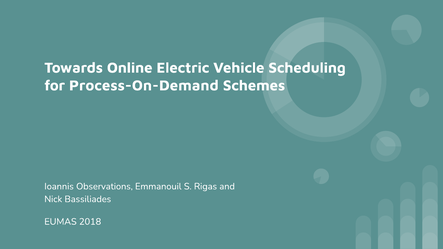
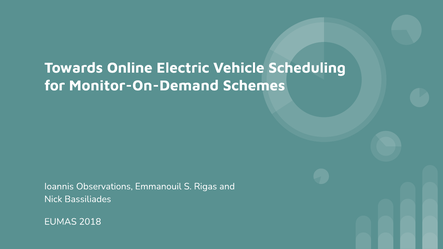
Process-On-Demand: Process-On-Demand -> Monitor-On-Demand (144, 86)
